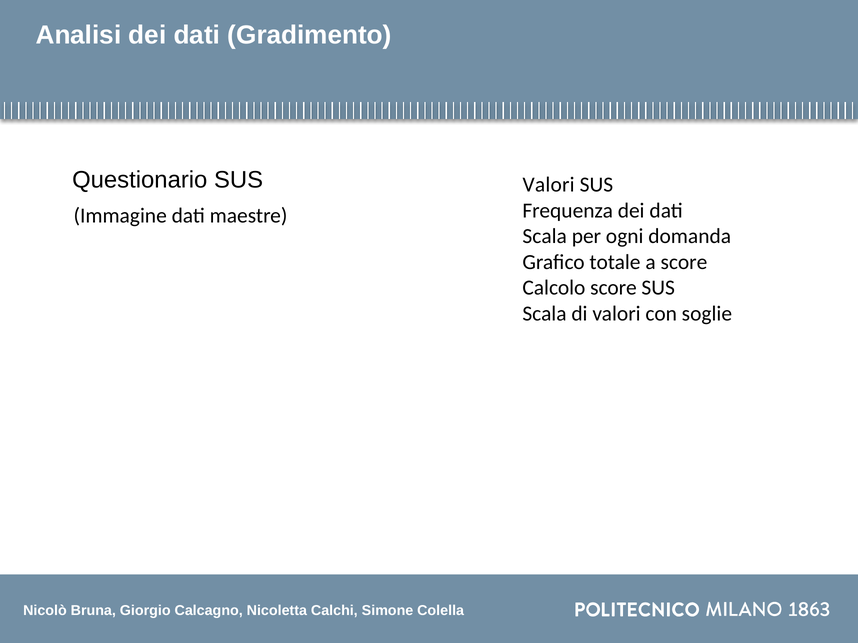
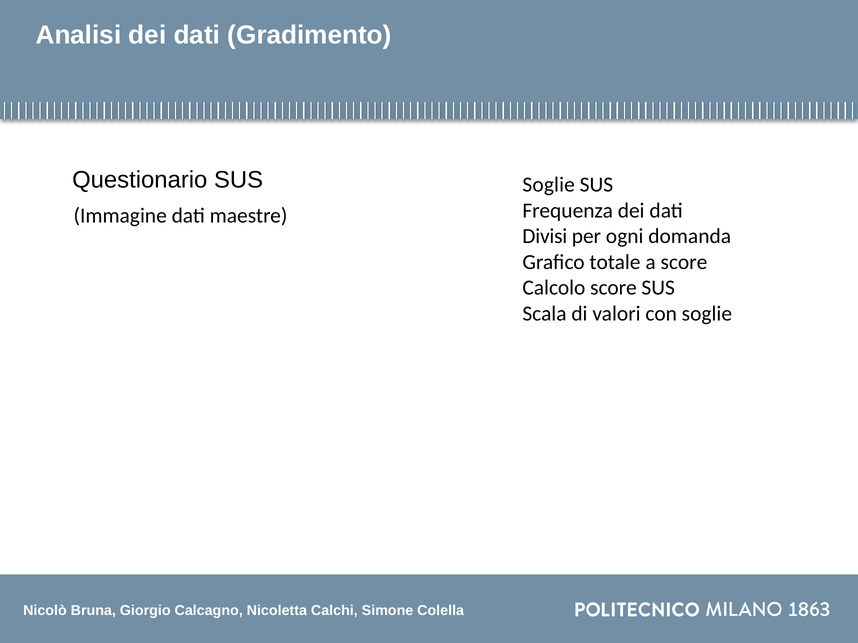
Valori: Valori -> Soglie (549, 185)
Scala: Scala -> Divisi (545, 237)
